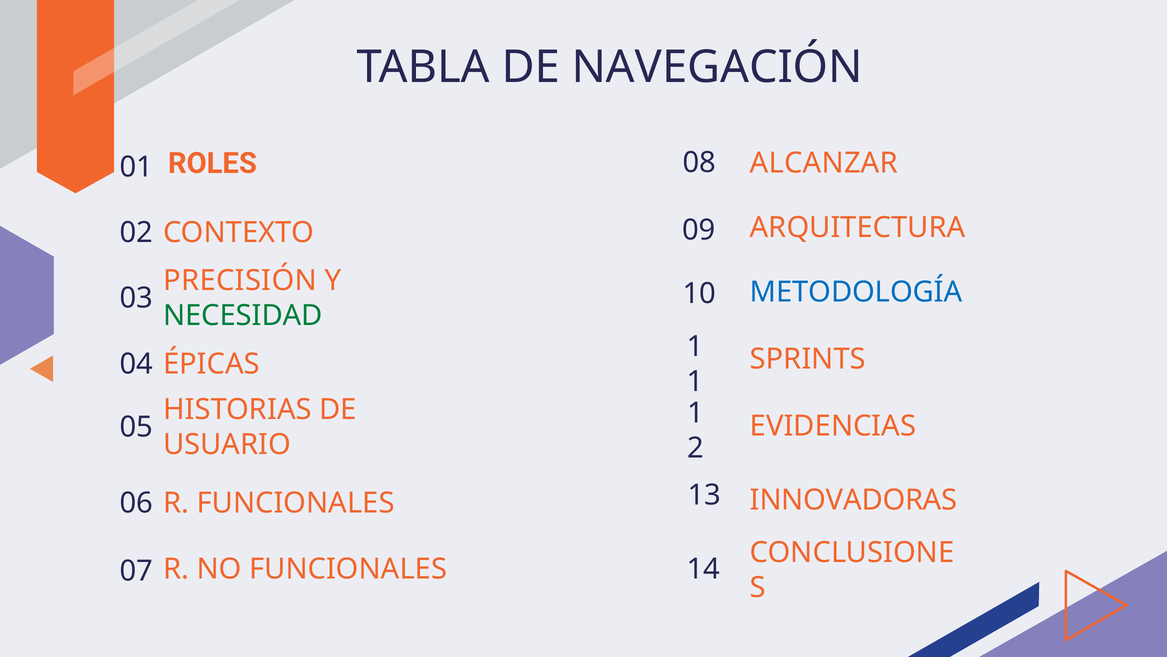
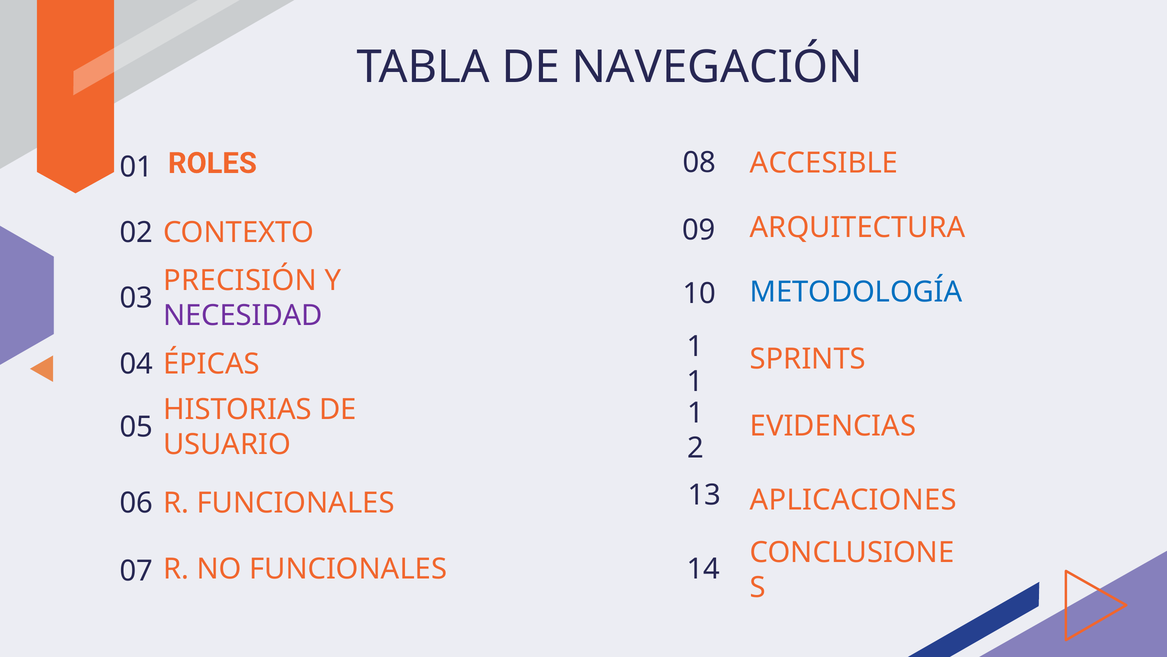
ALCANZAR: ALCANZAR -> ACCESIBLE (824, 163)
NECESIDAD colour: green -> purple (243, 316)
INNOVADORAS: INNOVADORAS -> APLICACIONES (853, 500)
